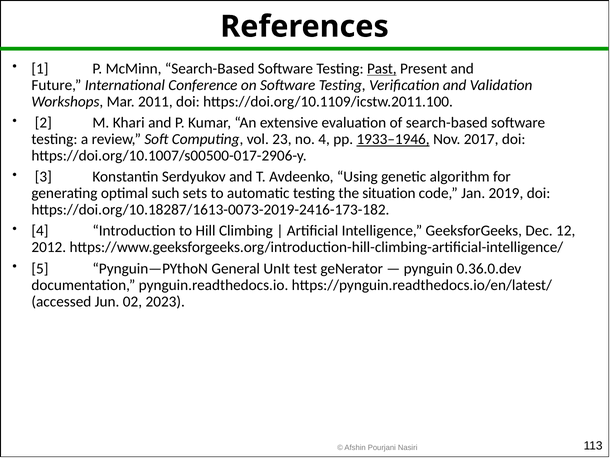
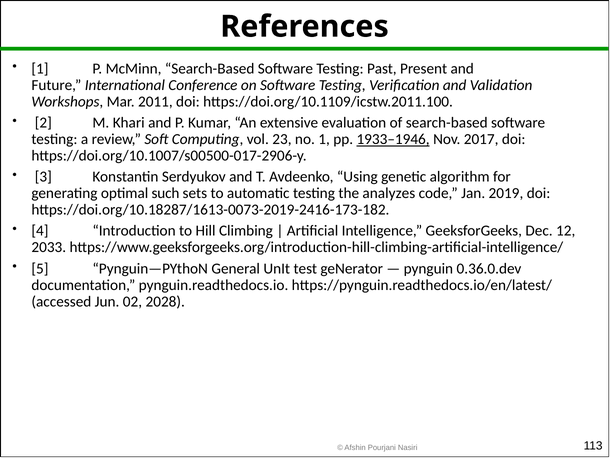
Past underline: present -> none (382, 69)
no 4: 4 -> 1 (324, 139)
situation: situation -> analyzes (389, 193)
2012: 2012 -> 2033 (49, 247)
2023: 2023 -> 2028 (165, 301)
